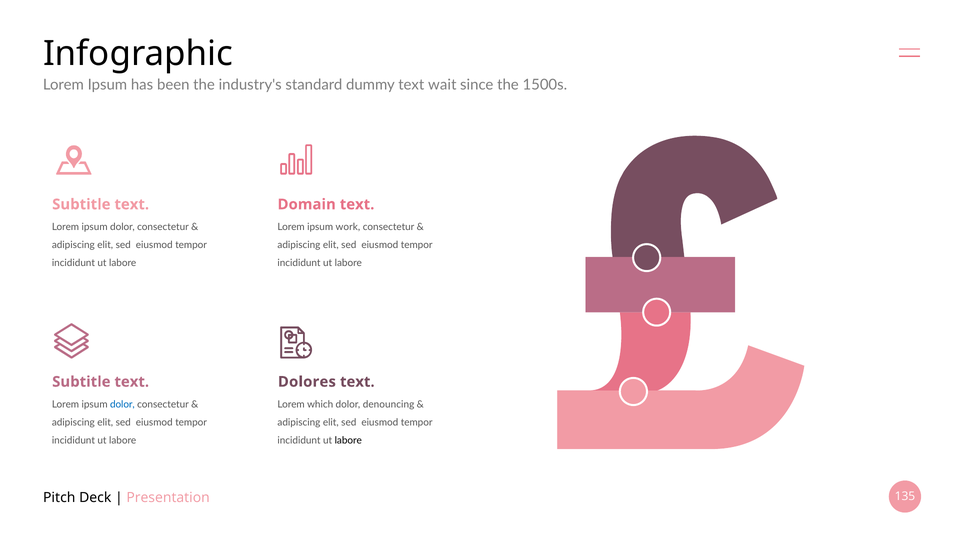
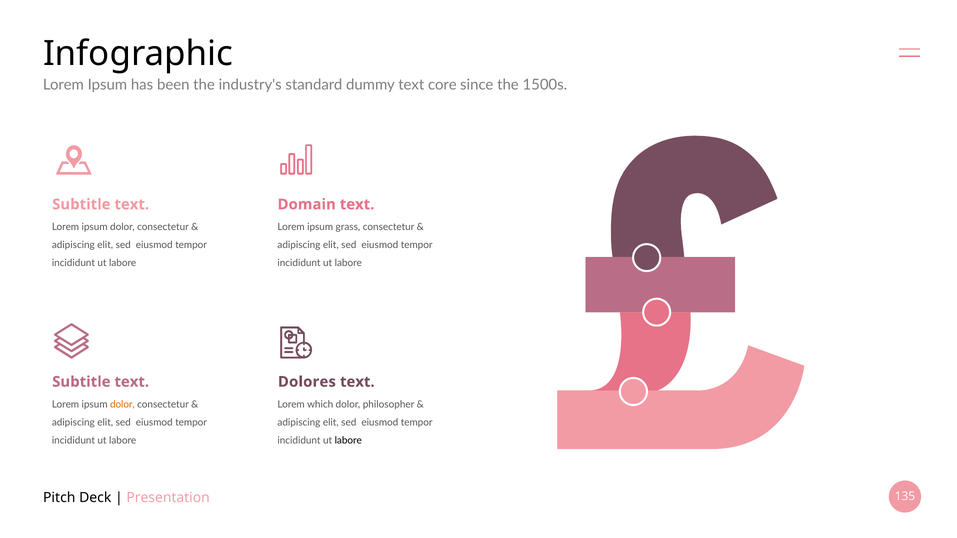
wait: wait -> core (442, 85)
work: work -> grass (348, 227)
dolor colour: blue -> orange (122, 405)
denouncing: denouncing -> philosopher (389, 405)
